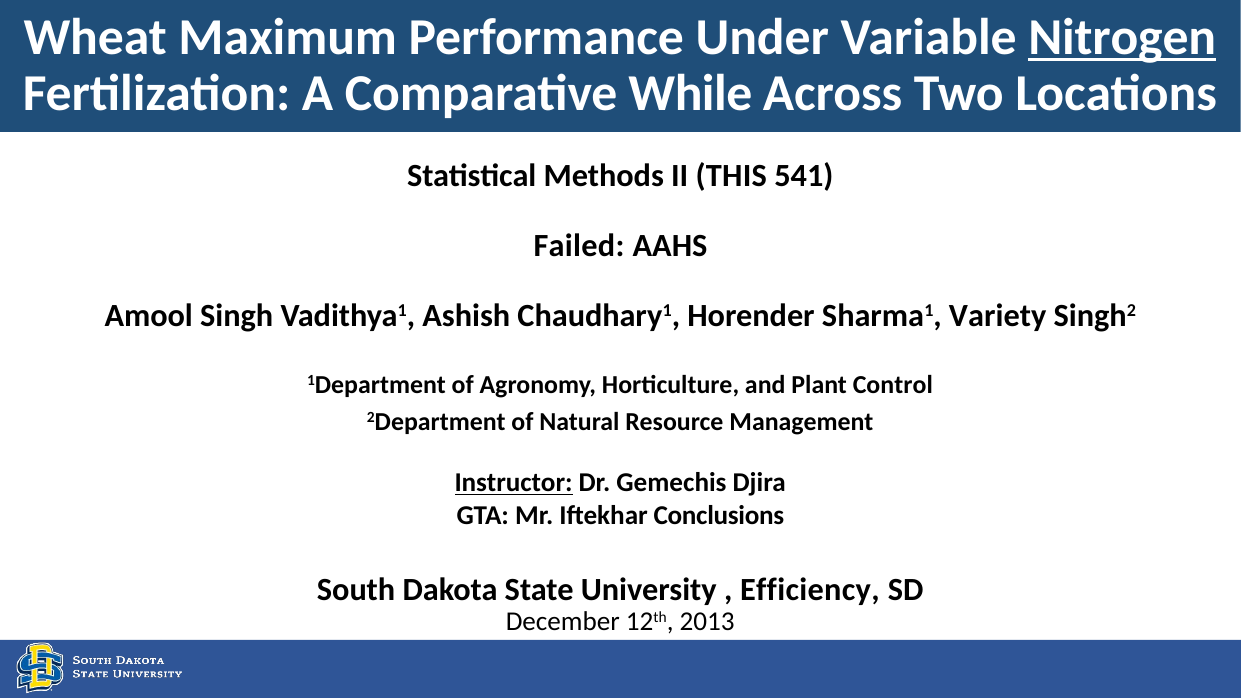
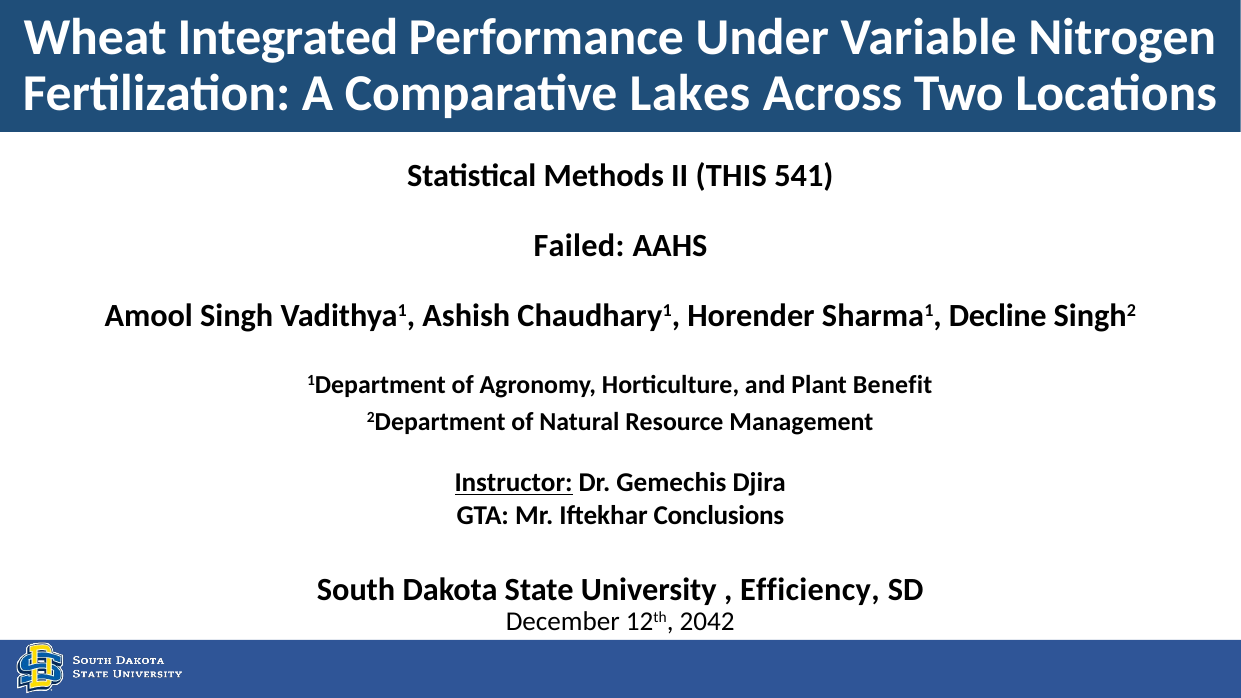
Maximum: Maximum -> Integrated (288, 38)
Nitrogen underline: present -> none (1122, 38)
While: While -> Lakes (690, 94)
Variety: Variety -> Decline (998, 315)
Control: Control -> Benefit (893, 384)
2013: 2013 -> 2042 (707, 622)
